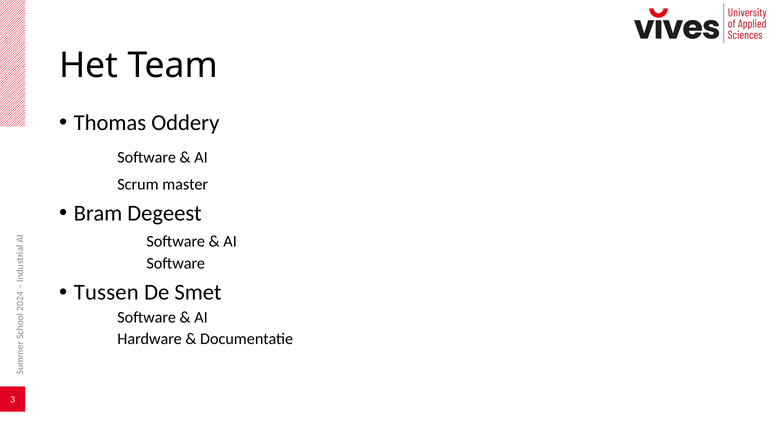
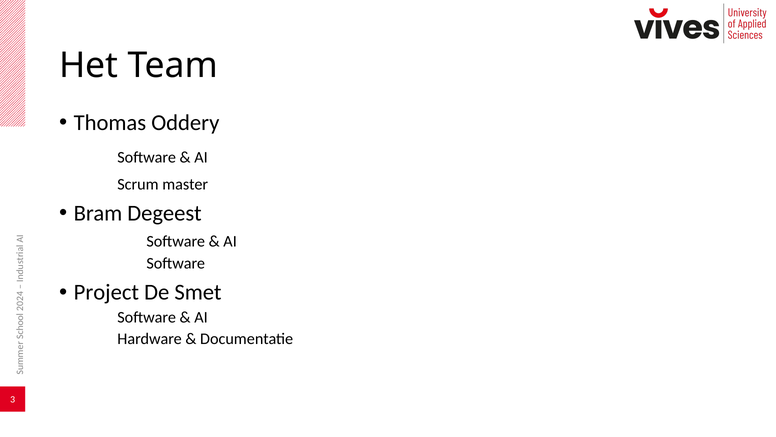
Tussen: Tussen -> Project (106, 292)
